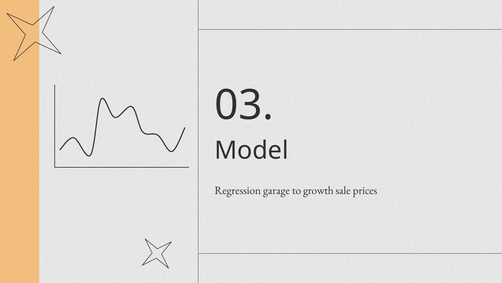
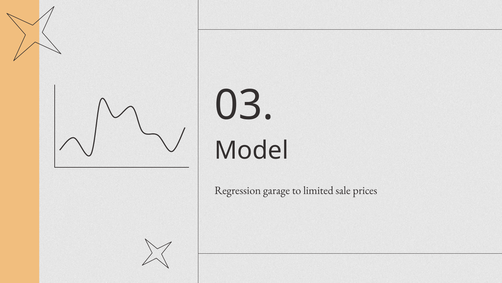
growth: growth -> limited (318, 190)
